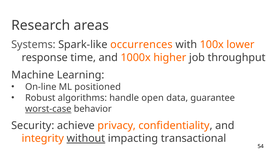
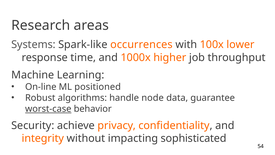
open: open -> node (153, 98)
without underline: present -> none (86, 138)
transactional: transactional -> sophisticated (194, 138)
